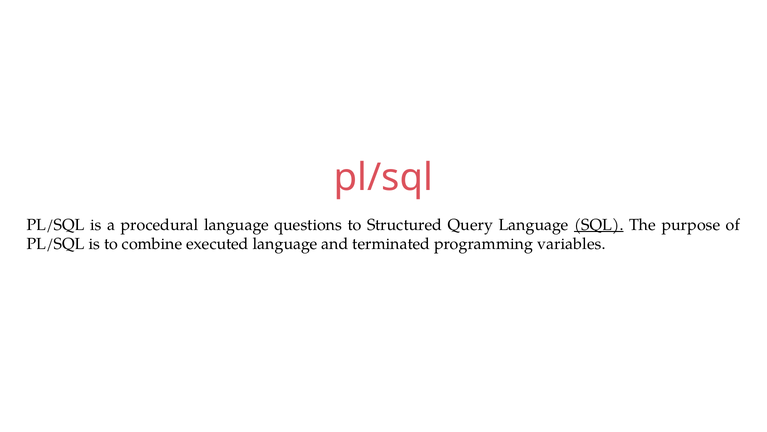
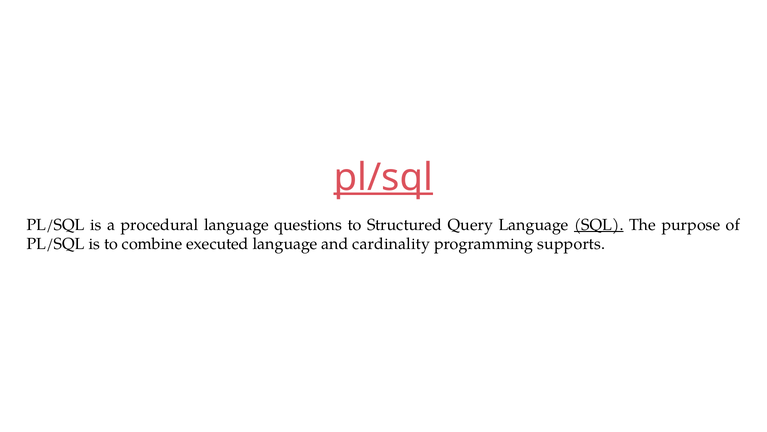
pl/sql underline: none -> present (383, 177)
terminated: terminated -> cardinality (391, 244)
variables: variables -> supports (571, 244)
